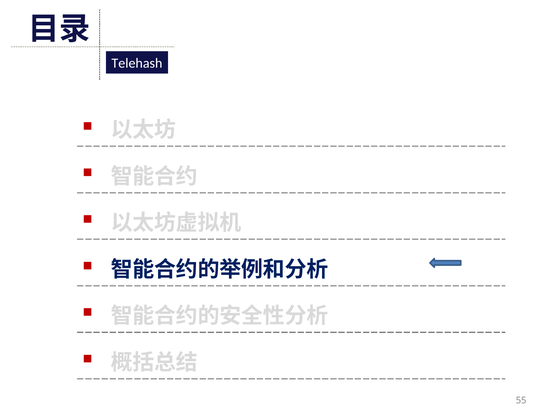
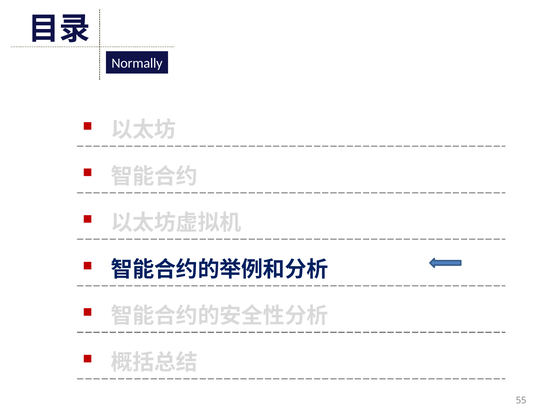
Telehash: Telehash -> Normally (137, 63)
